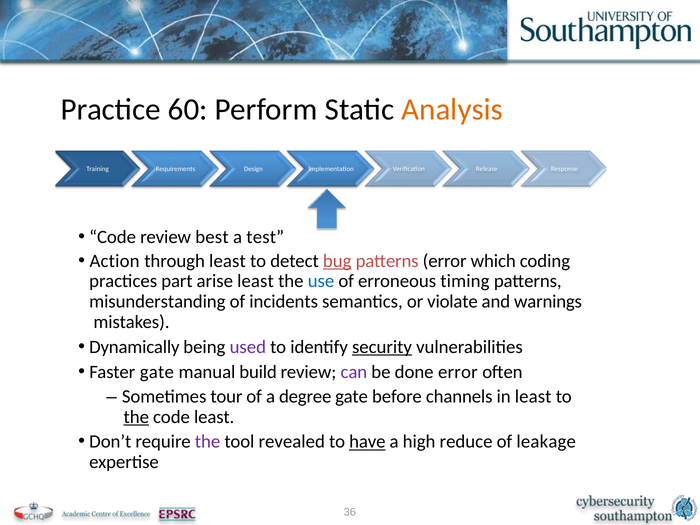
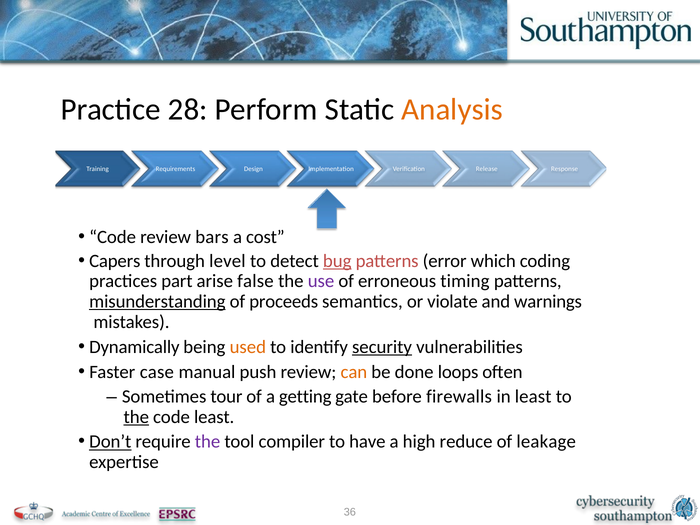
60: 60 -> 28 (188, 109)
best: best -> bars (212, 237)
test: test -> cost (265, 237)
Action: Action -> Capers (115, 261)
through least: least -> level (227, 261)
arise least: least -> false (255, 281)
use colour: blue -> purple (321, 281)
misunderstanding underline: none -> present (157, 301)
incidents: incidents -> proceeds (284, 301)
used colour: purple -> orange (248, 347)
Faster gate: gate -> case (157, 372)
build: build -> push (258, 372)
can colour: purple -> orange (354, 372)
done error: error -> loops (458, 372)
degree: degree -> getting (305, 396)
channels: channels -> firewalls (459, 396)
Don’t underline: none -> present (110, 442)
revealed: revealed -> compiler (292, 442)
have underline: present -> none (367, 442)
